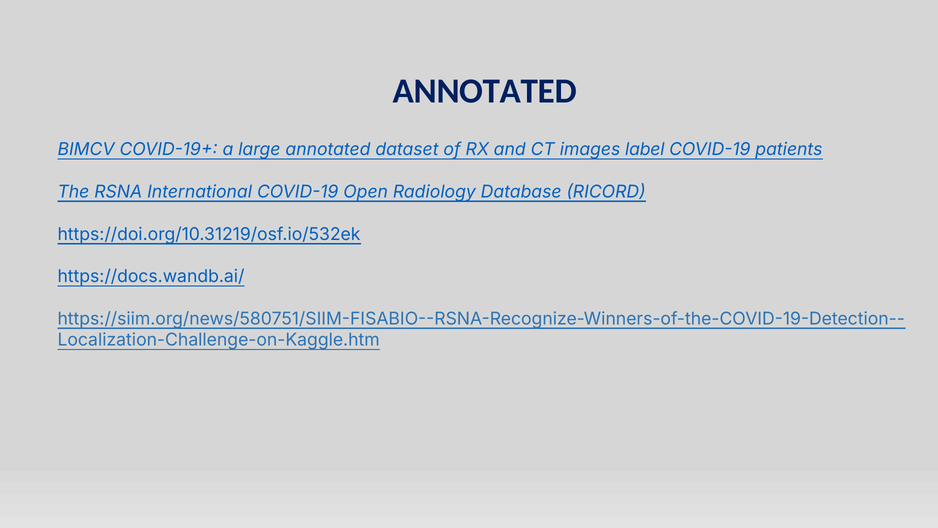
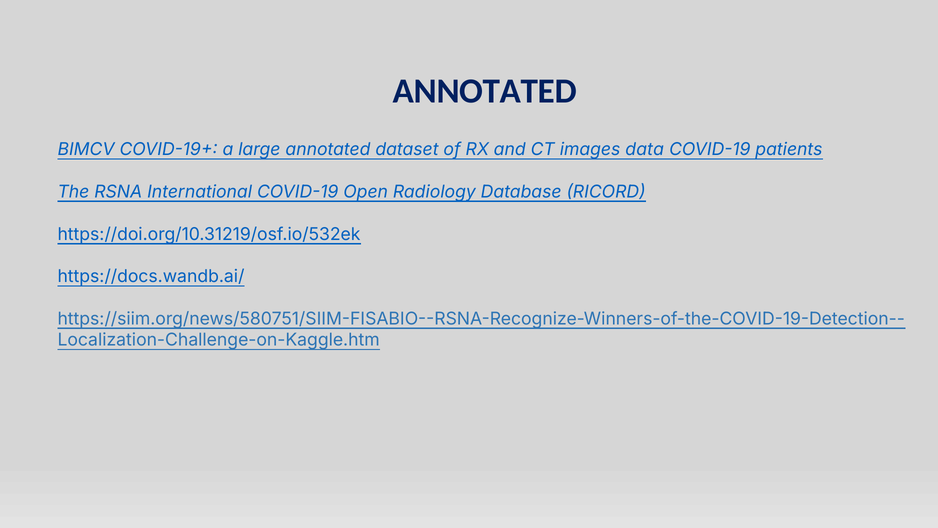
label: label -> data (645, 149)
